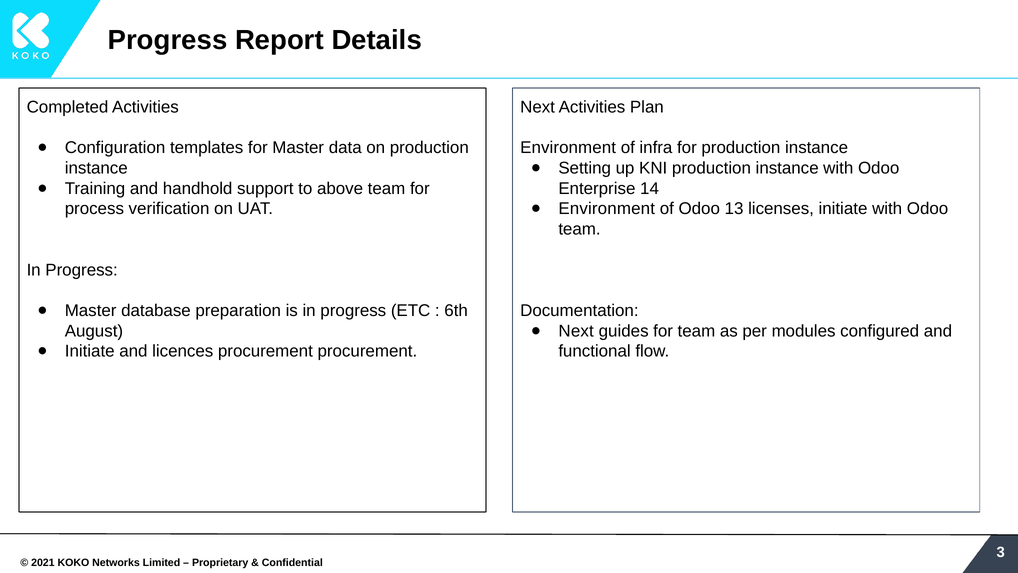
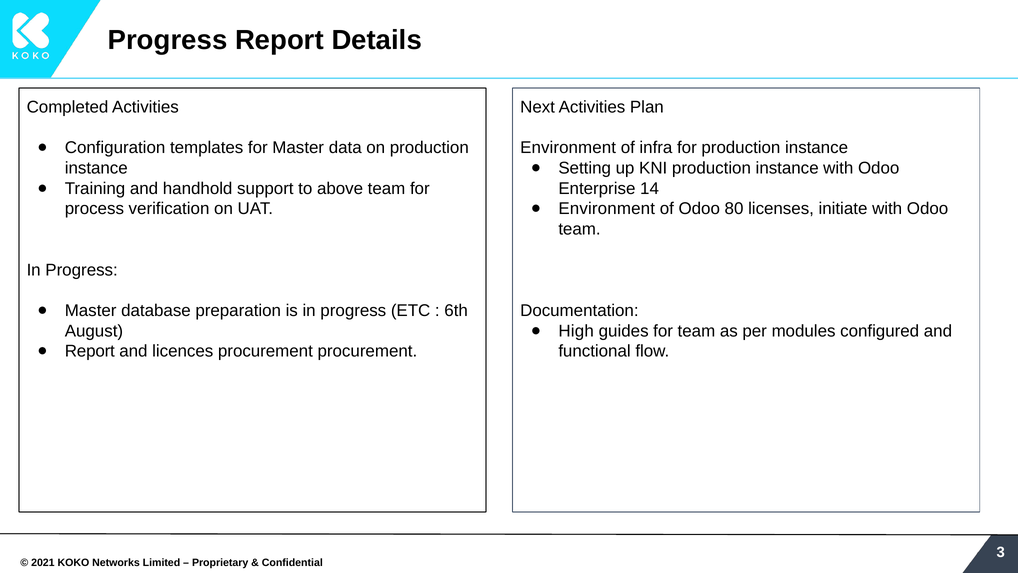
13: 13 -> 80 (734, 209)
Next: Next -> High (576, 331)
Initiate: Initiate -> Report (90, 351)
